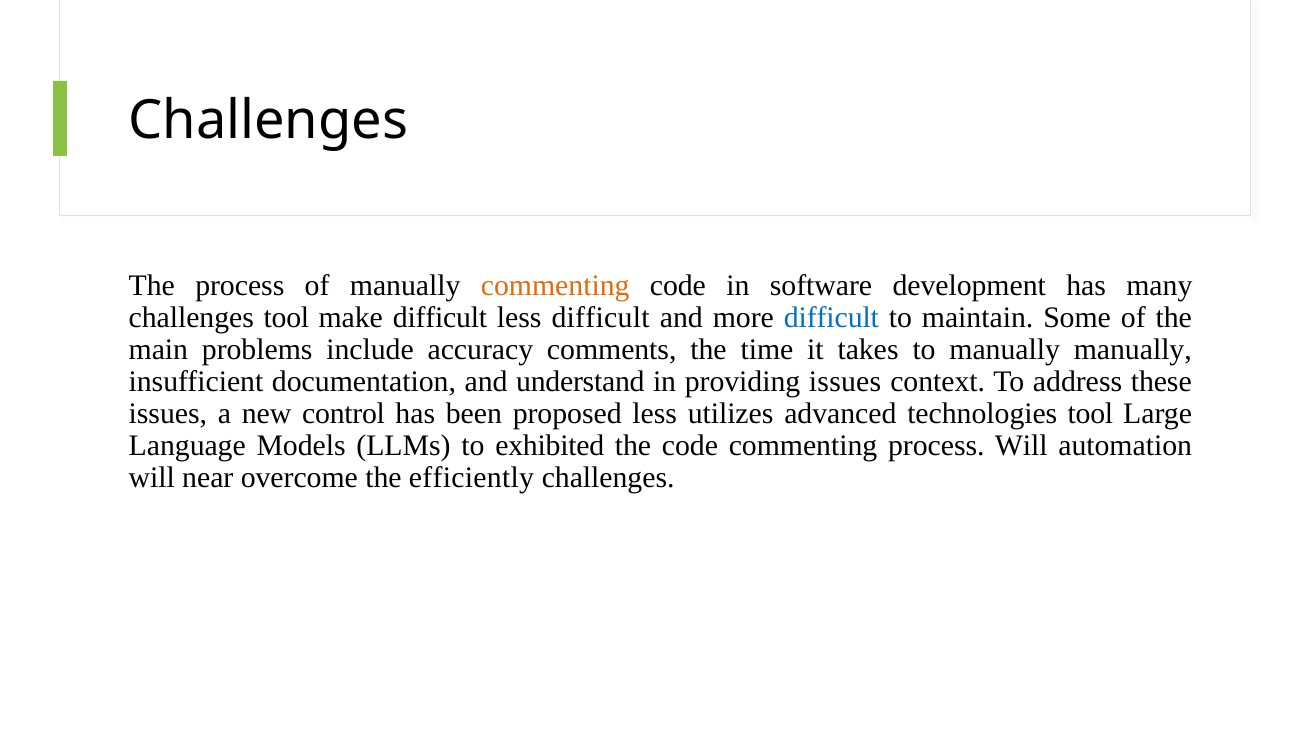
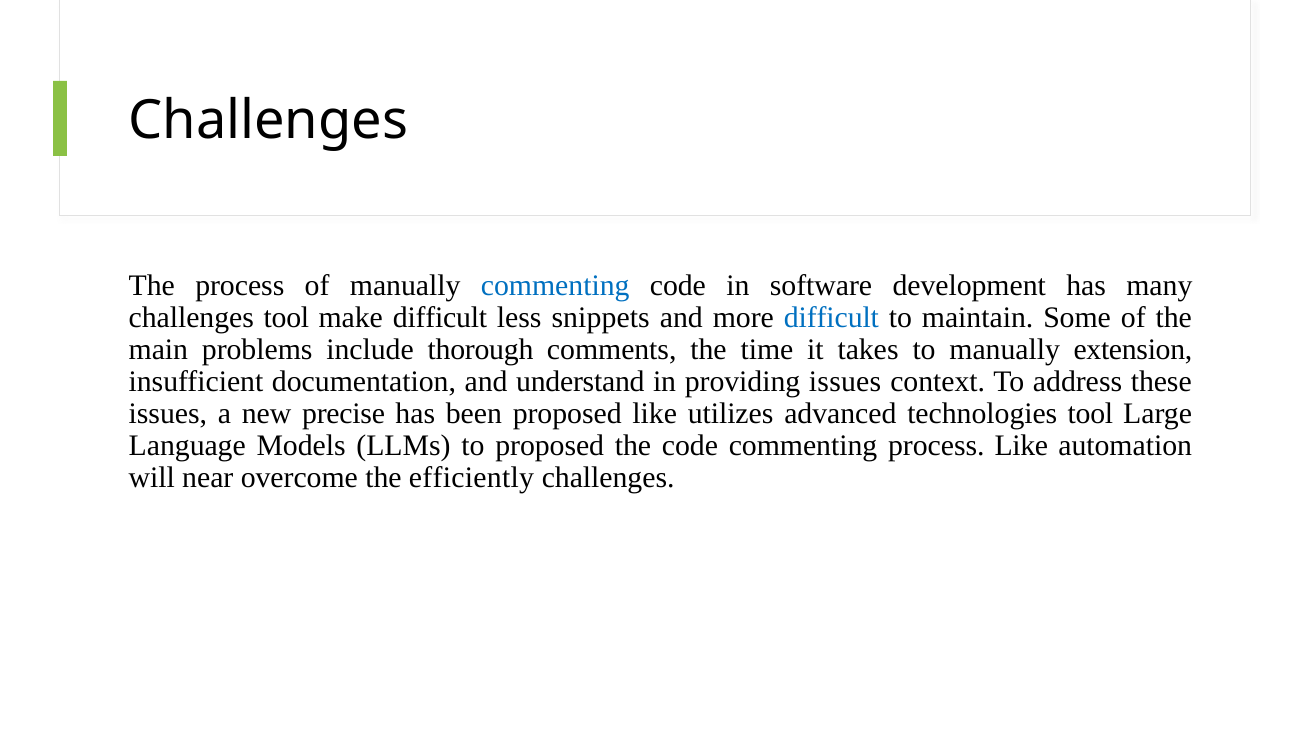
commenting colour: orange -> blue (555, 285)
less difficult: difficult -> snippets (601, 318)
accuracy: accuracy -> thorough (481, 350)
manually manually: manually -> extension (1133, 350)
control: control -> precise (344, 414)
proposed less: less -> like (655, 414)
to exhibited: exhibited -> proposed (550, 446)
process Will: Will -> Like (1021, 446)
